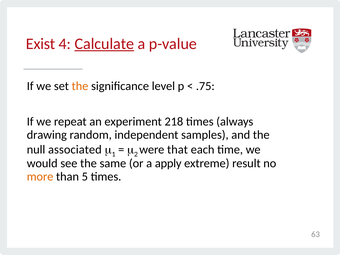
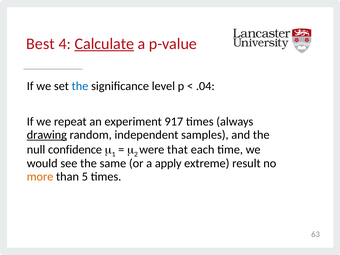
Exist: Exist -> Best (40, 44)
the colour: orange -> blue (80, 86)
.75: .75 -> .04 (205, 86)
218: 218 -> 917 (174, 122)
drawing underline: none -> present (47, 135)
associated: associated -> confidence (75, 150)
